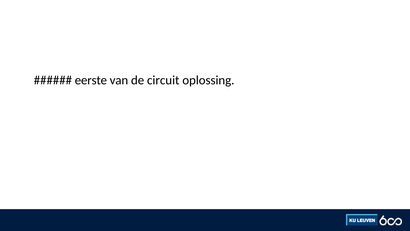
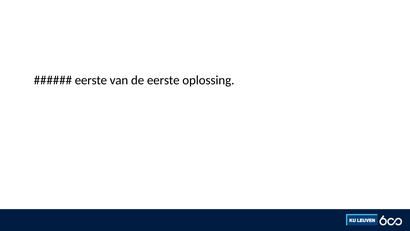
de circuit: circuit -> eerste (163, 80)
